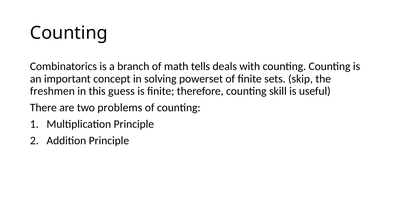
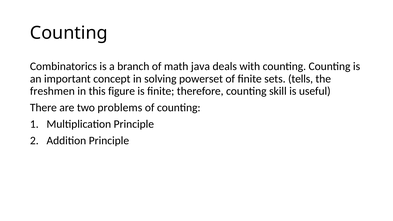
tells: tells -> java (200, 66)
skip: skip -> tells (301, 79)
guess: guess -> figure (122, 91)
